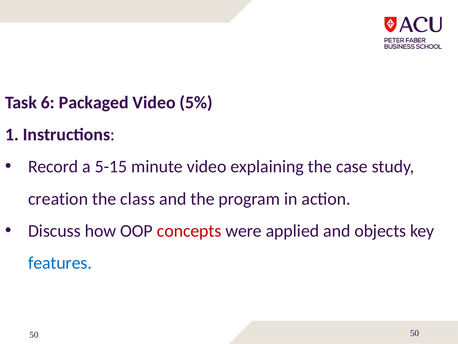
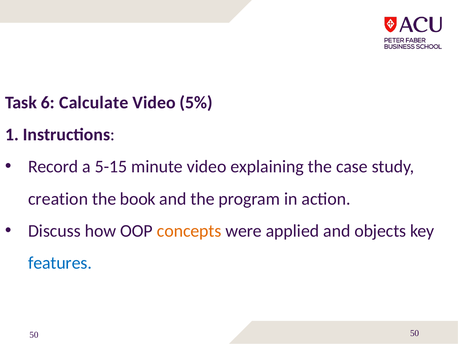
Packaged: Packaged -> Calculate (94, 102)
class: class -> book (138, 199)
concepts colour: red -> orange (189, 231)
